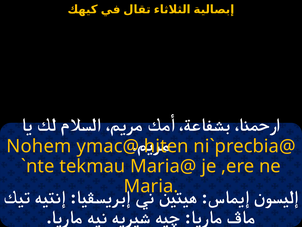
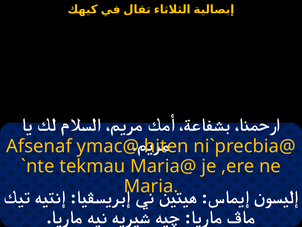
Nohem: Nohem -> Afsenaf (39, 146)
